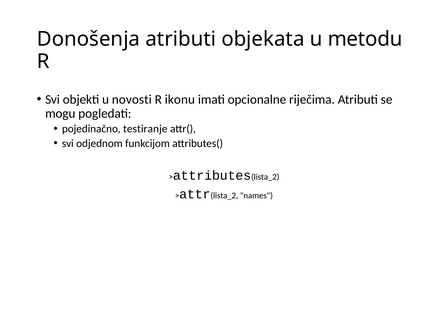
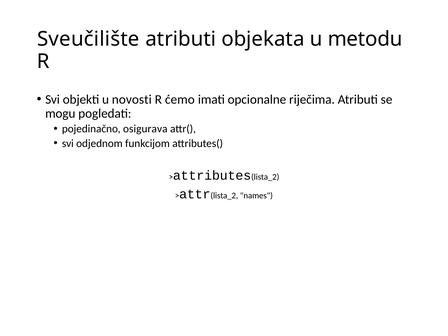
Donošenja: Donošenja -> Sveučilište (88, 39)
ikonu: ikonu -> ćemo (180, 99)
testiranje: testiranje -> osigurava (145, 129)
